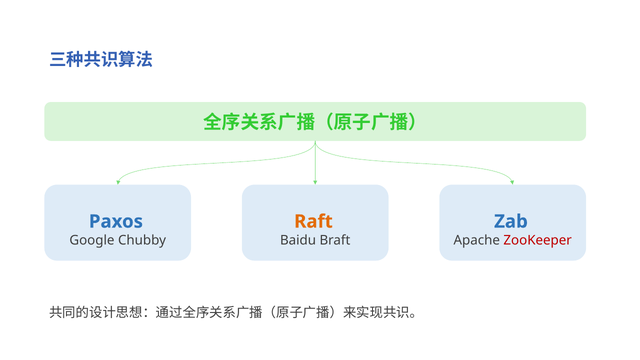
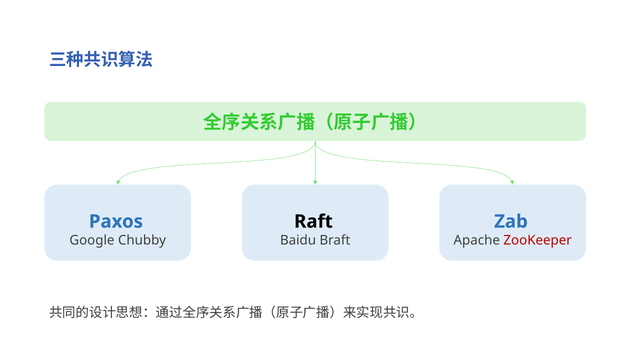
Raft colour: orange -> black (313, 222)
